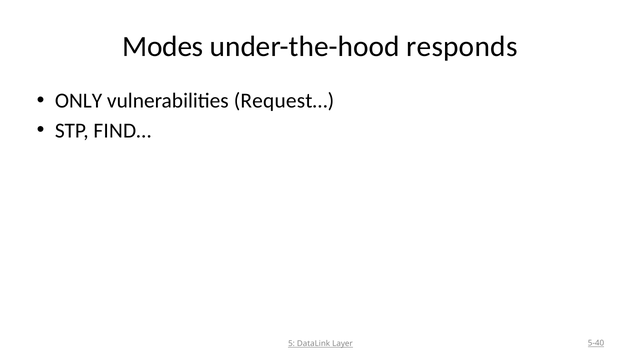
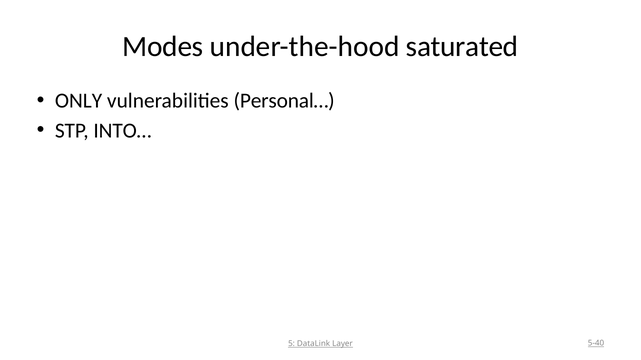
responds: responds -> saturated (462, 47)
Request…: Request… -> Personal… (284, 101)
FIND…: FIND… -> INTO… (122, 131)
